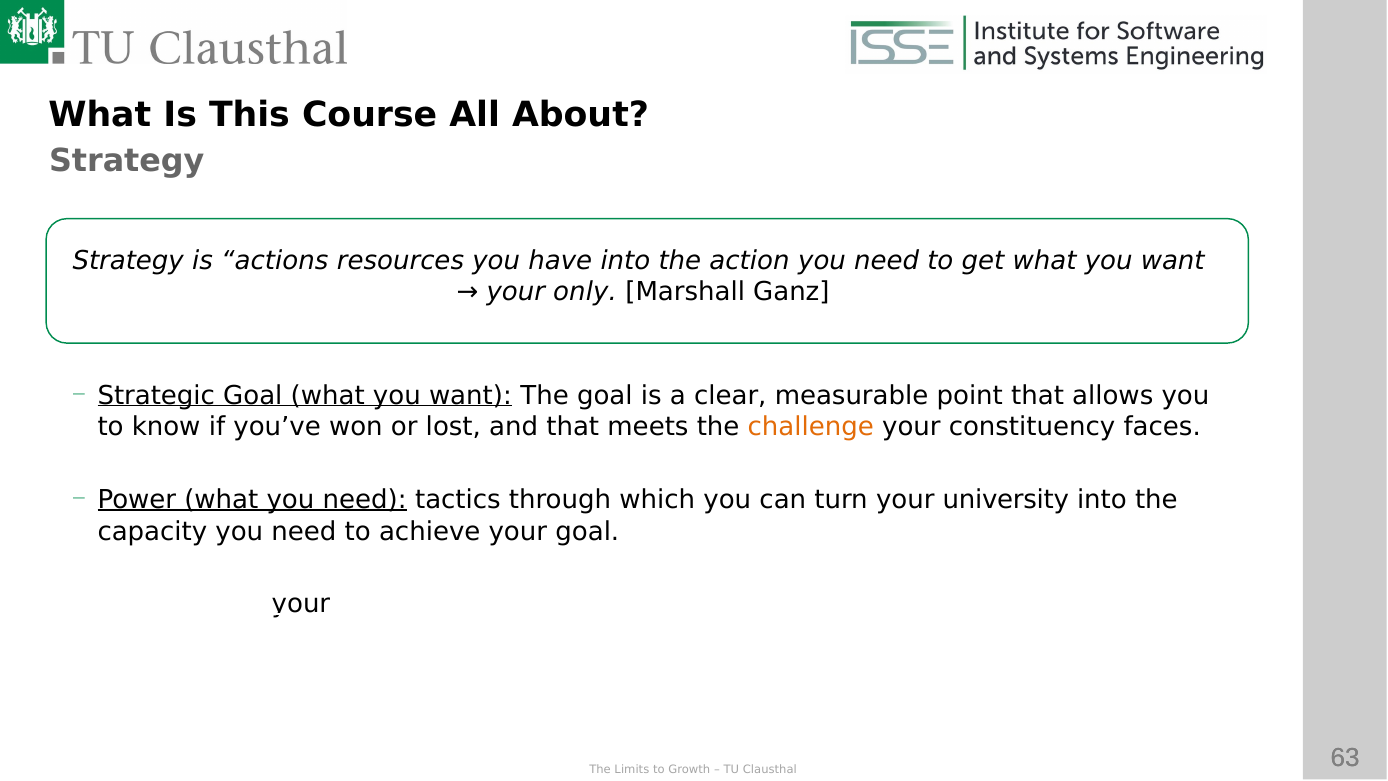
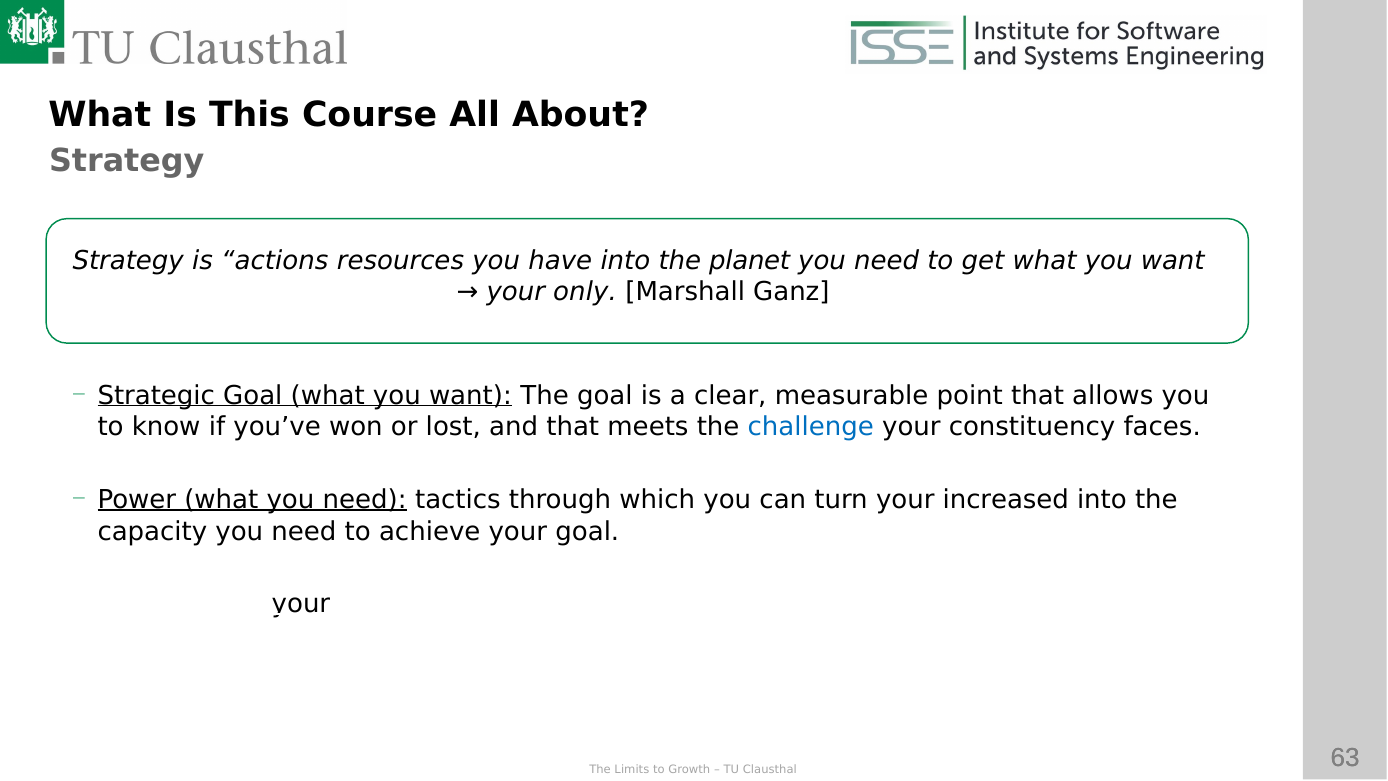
action: action -> planet (750, 261)
challenge colour: orange -> blue (811, 427)
university: university -> increased (1006, 500)
